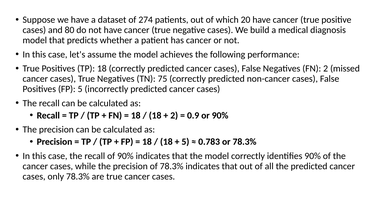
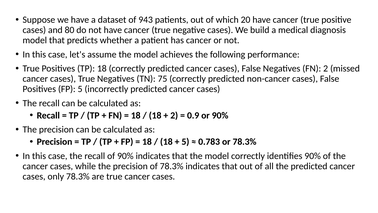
274: 274 -> 943 (146, 20)
